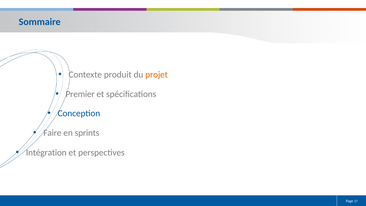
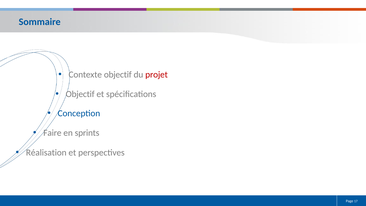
Contexte produit: produit -> objectif (118, 74)
projet colour: orange -> red (157, 74)
Premier: Premier -> Objectif (80, 94)
Intégration: Intégration -> Réalisation (46, 153)
